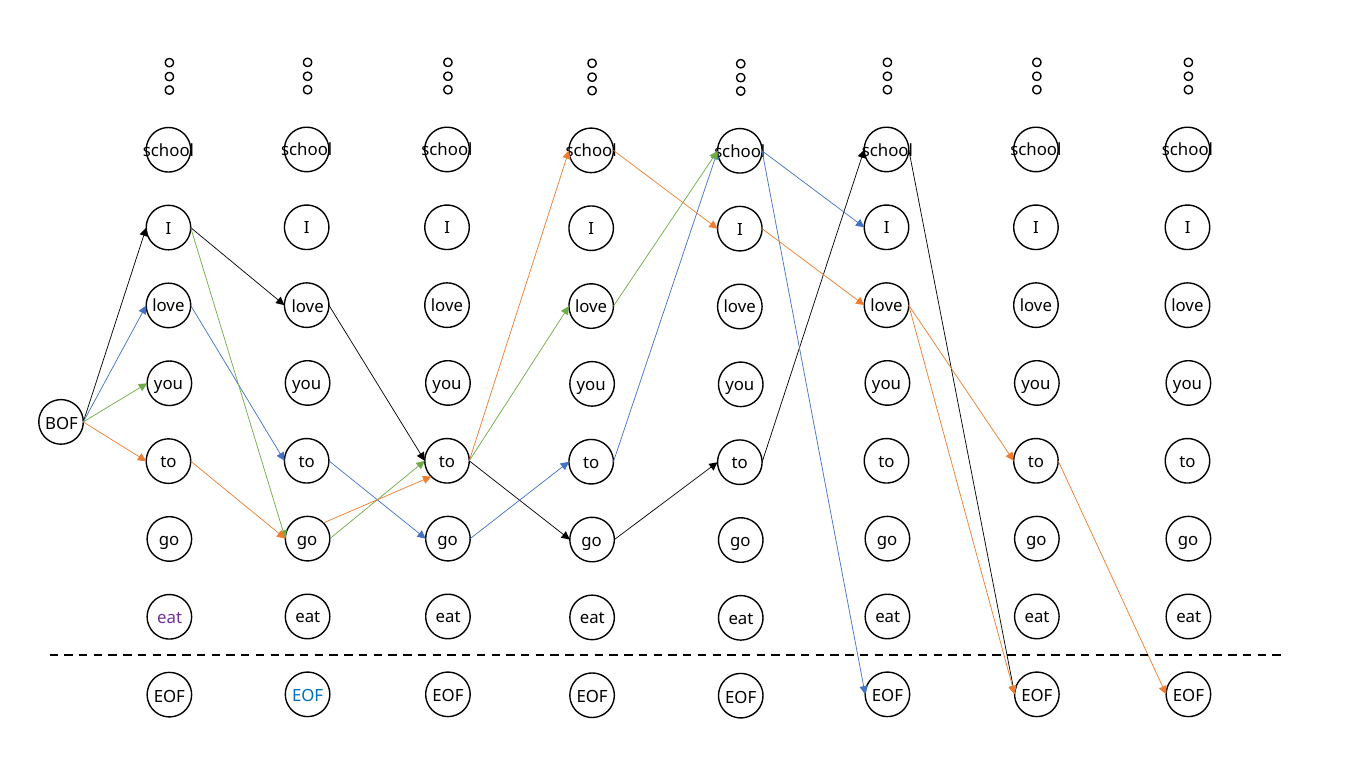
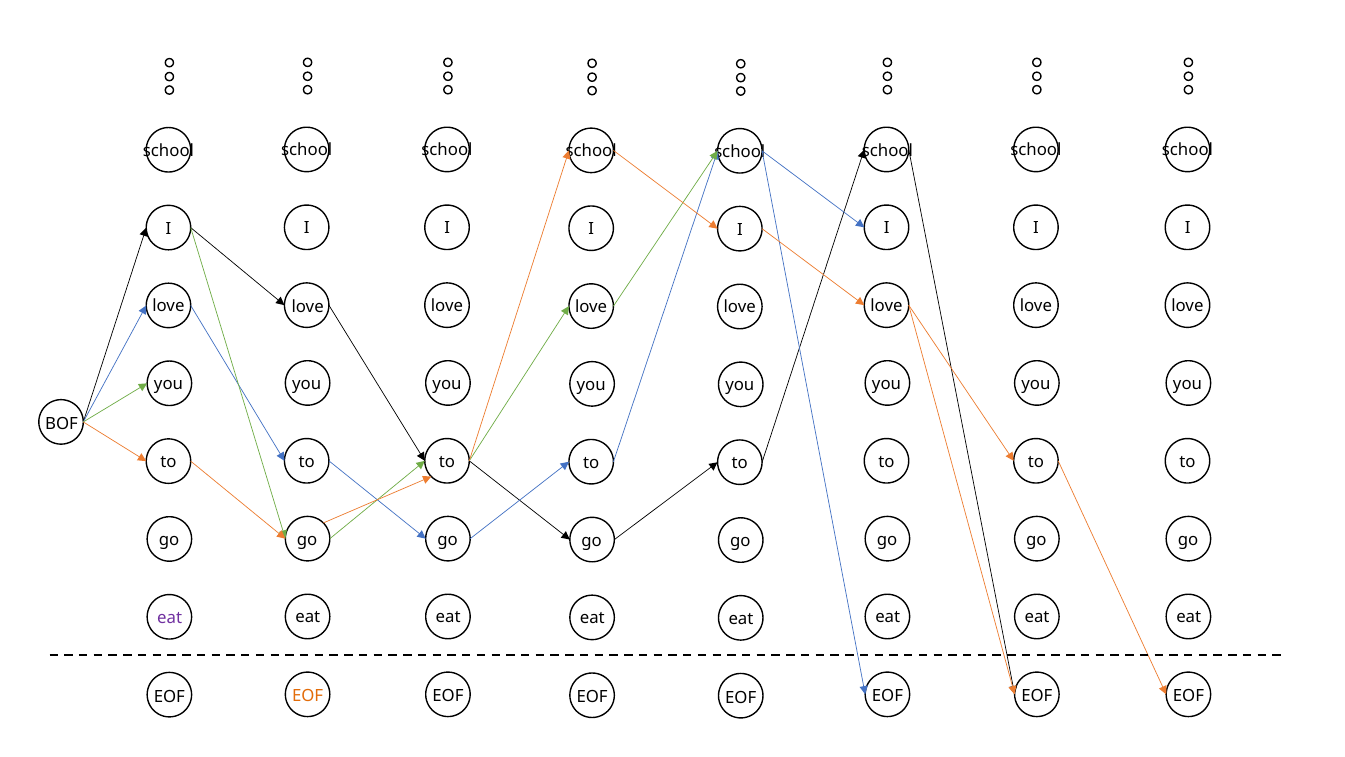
EOF colour: blue -> orange (308, 696)
